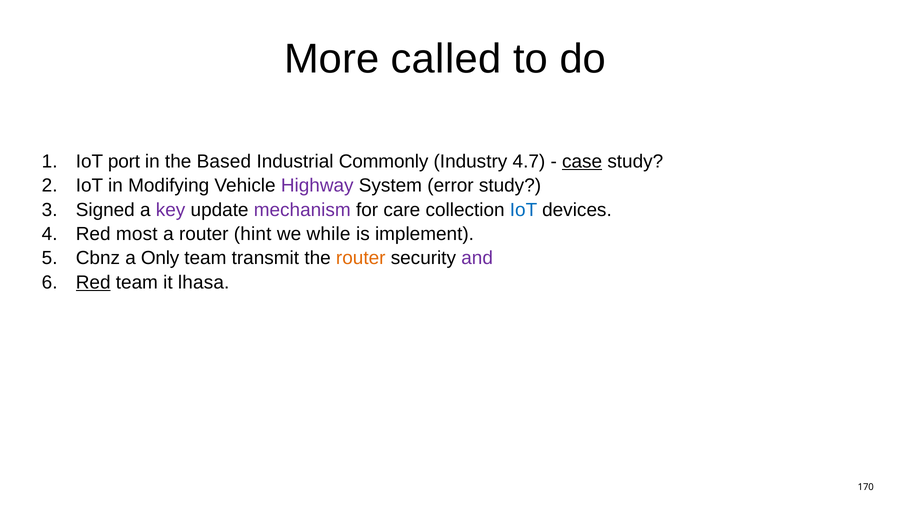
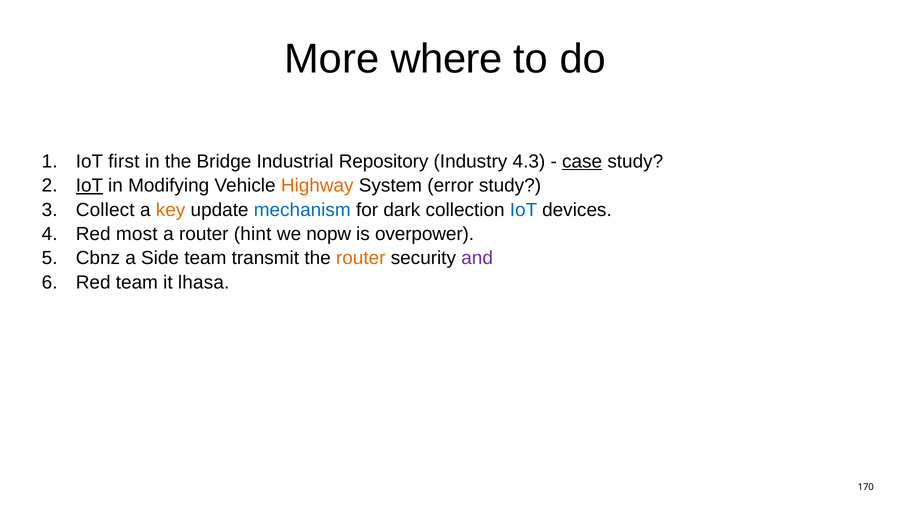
called: called -> where (446, 59)
port: port -> first (124, 161)
Based: Based -> Bridge (224, 161)
Commonly: Commonly -> Repository (384, 161)
4.7: 4.7 -> 4.3 (529, 161)
IoT underline: none -> present (89, 186)
Highway colour: purple -> orange (317, 186)
Signed: Signed -> Collect (105, 210)
key colour: purple -> orange (171, 210)
mechanism colour: purple -> blue (302, 210)
care: care -> dark (402, 210)
while: while -> nopw (329, 234)
implement: implement -> overpower (425, 234)
Only: Only -> Side (160, 258)
Red underline: present -> none (93, 283)
